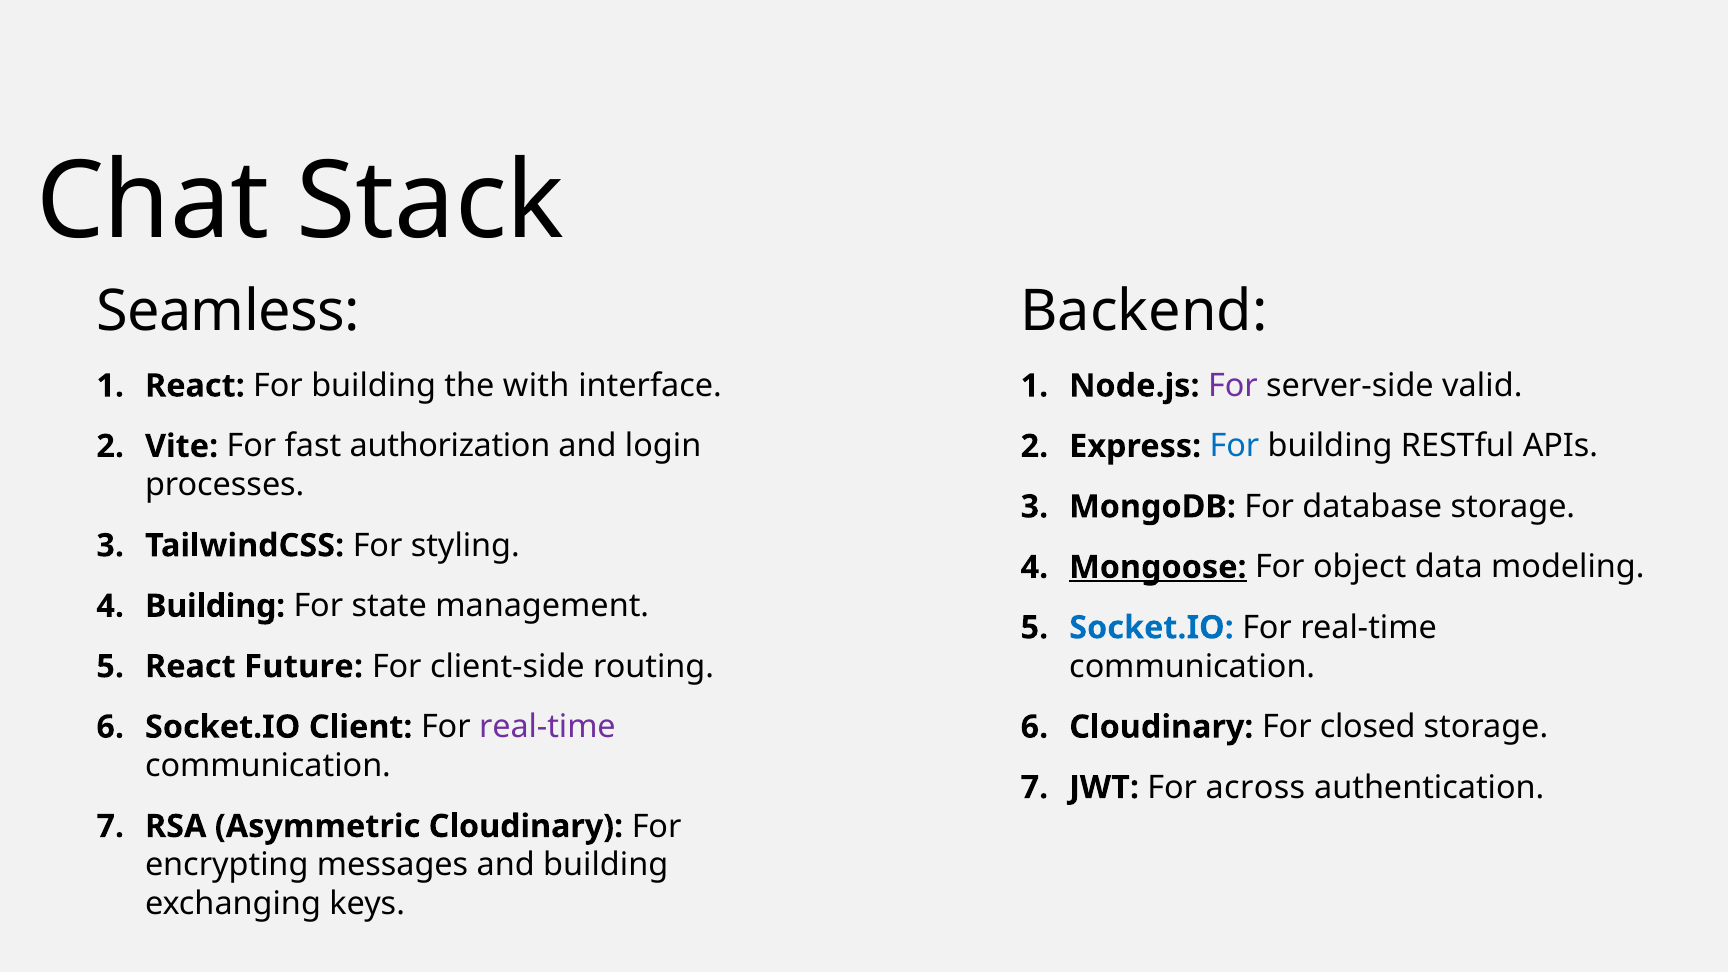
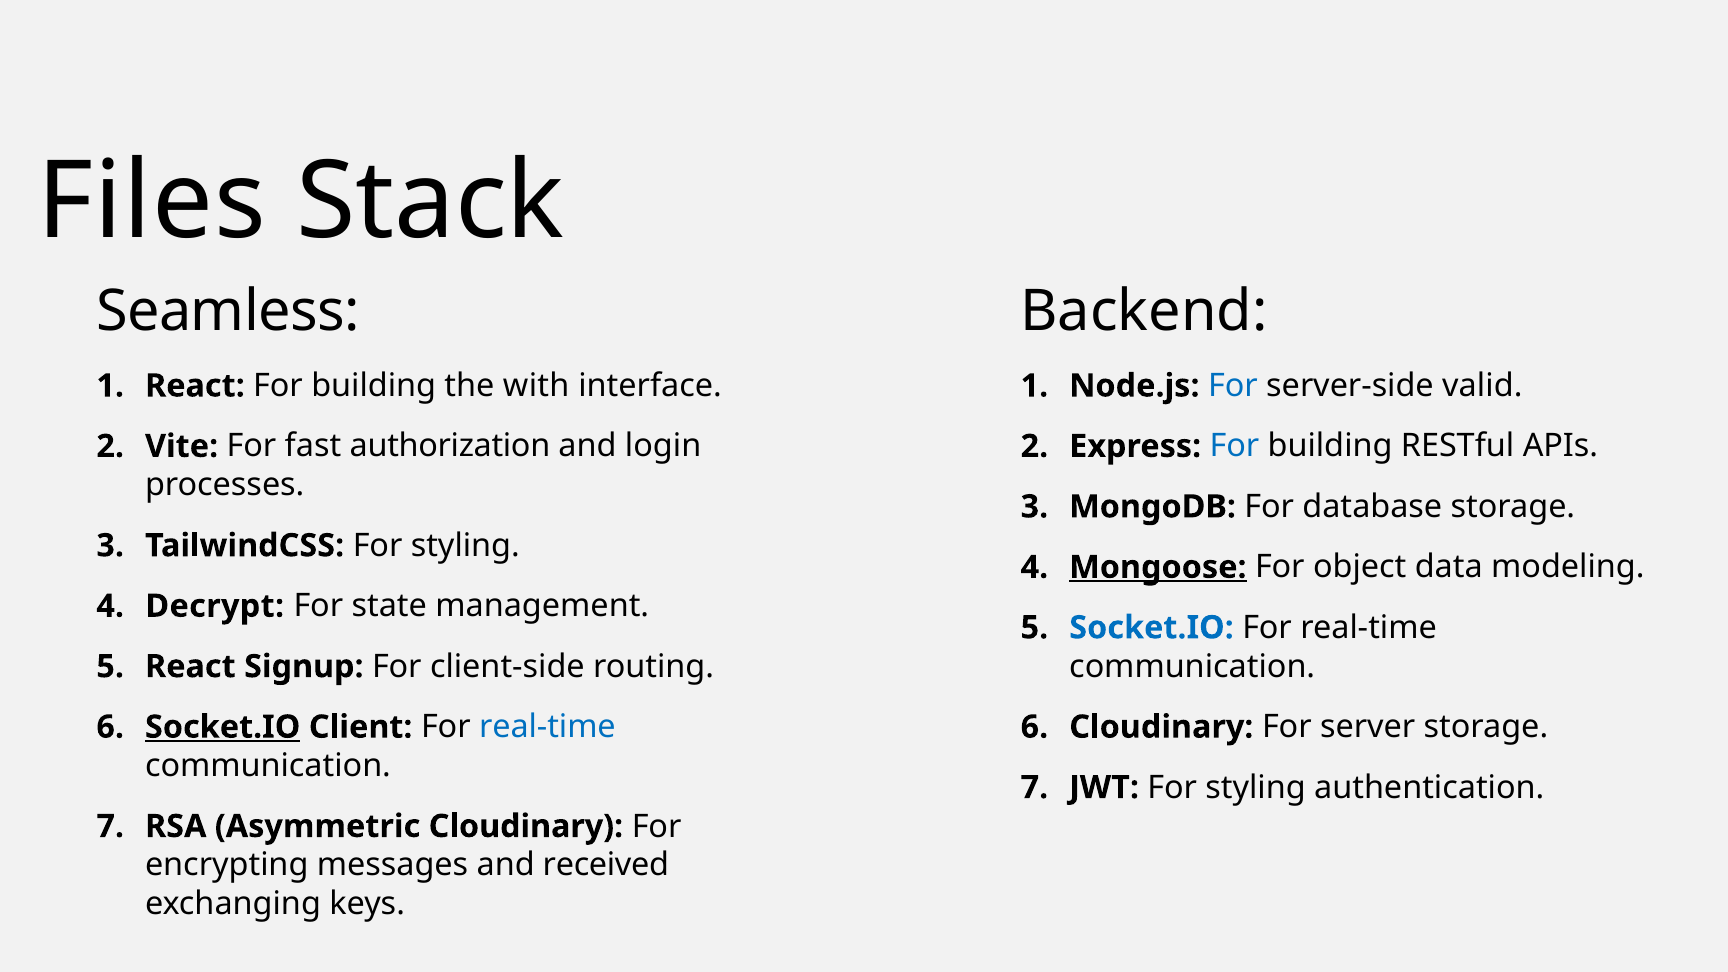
Chat: Chat -> Files (152, 202)
For colour: purple -> blue (1233, 386)
Building: Building -> Decrypt (215, 606)
Future: Future -> Signup (304, 667)
Socket.IO underline: none -> present (223, 727)
real-time colour: purple -> blue (547, 727)
closed: closed -> server (1368, 727)
JWT For across: across -> styling (1256, 787)
and building: building -> received (606, 865)
